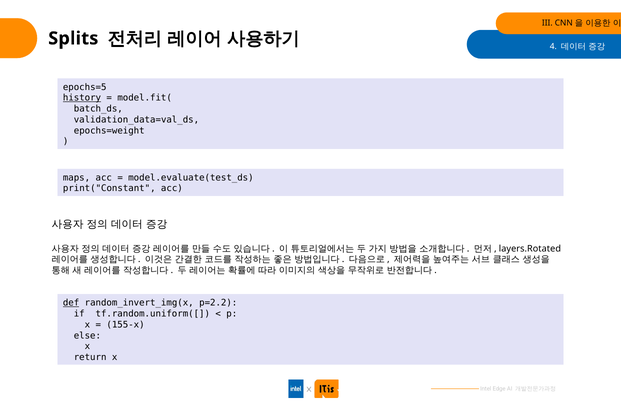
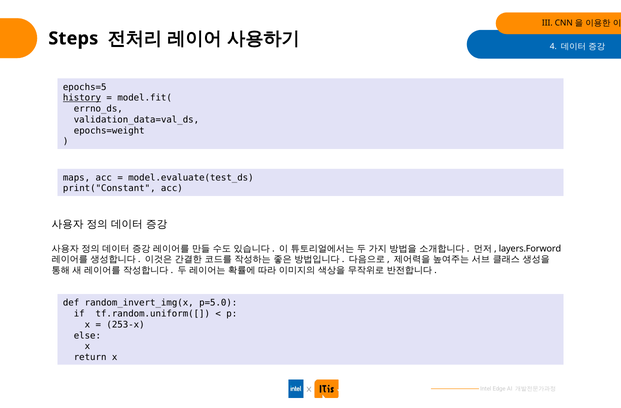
Splits: Splits -> Steps (73, 38)
batch_ds: batch_ds -> errno_ds (98, 109)
layers.Rotated: layers.Rotated -> layers.Forword (530, 248)
def underline: present -> none (71, 303)
p=2.2: p=2.2 -> p=5.0 (218, 303)
155-x: 155-x -> 253-x (126, 325)
